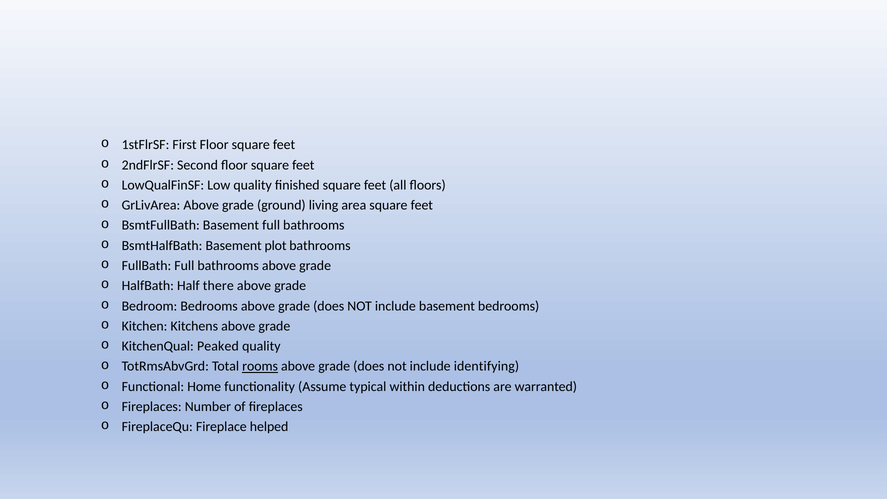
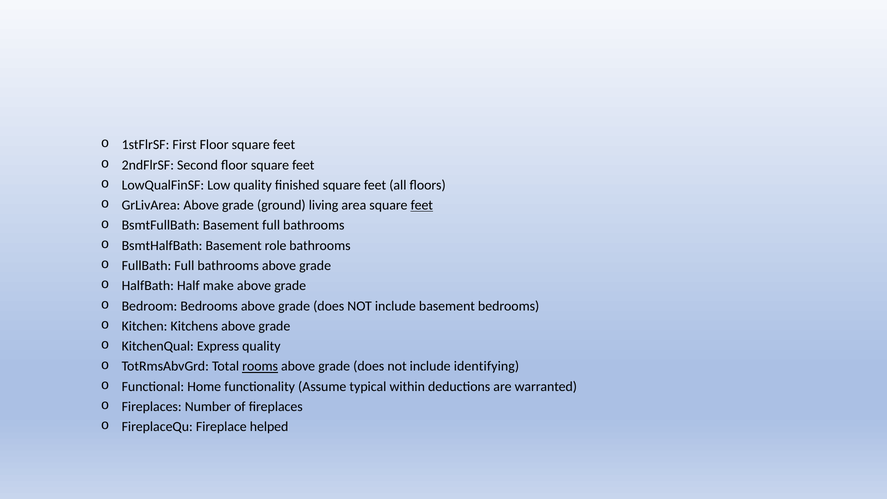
feet underline: none -> present (422, 205)
plot: plot -> role (276, 245)
there: there -> make (218, 286)
Peaked: Peaked -> Express (218, 346)
